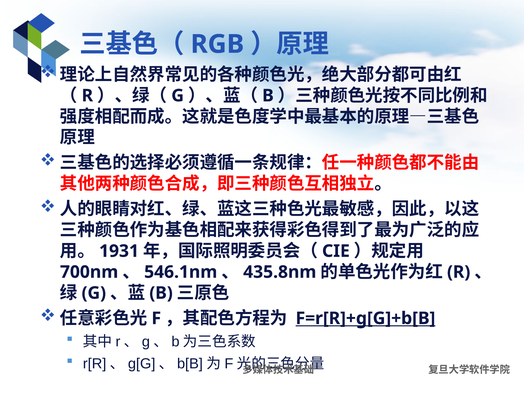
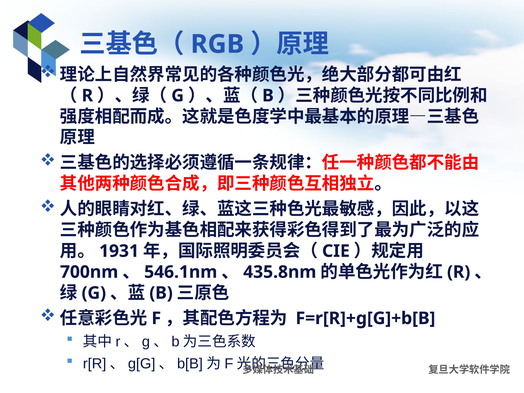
F=r[R]+g[G]+b[B underline: present -> none (365, 318)
